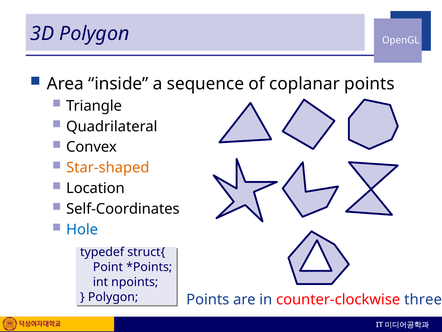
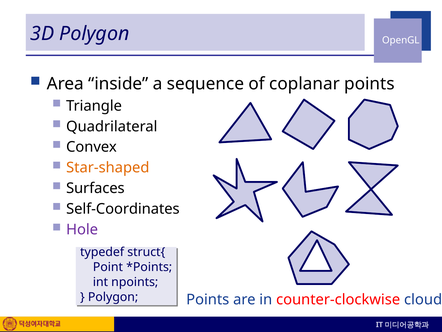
Location: Location -> Surfaces (95, 188)
Hole colour: blue -> purple (82, 229)
three: three -> cloud (423, 299)
